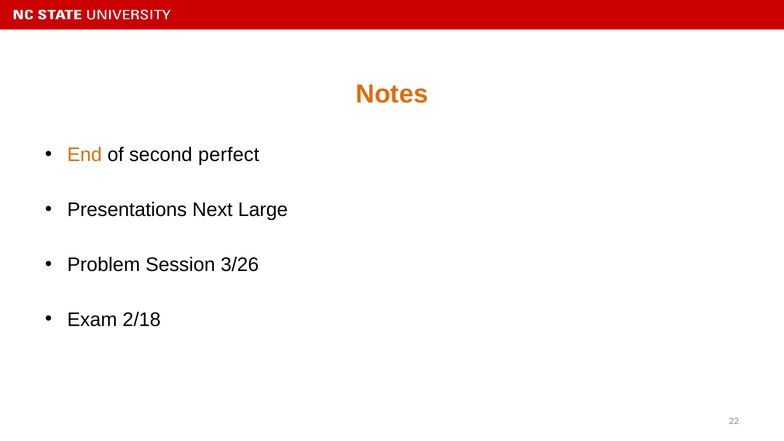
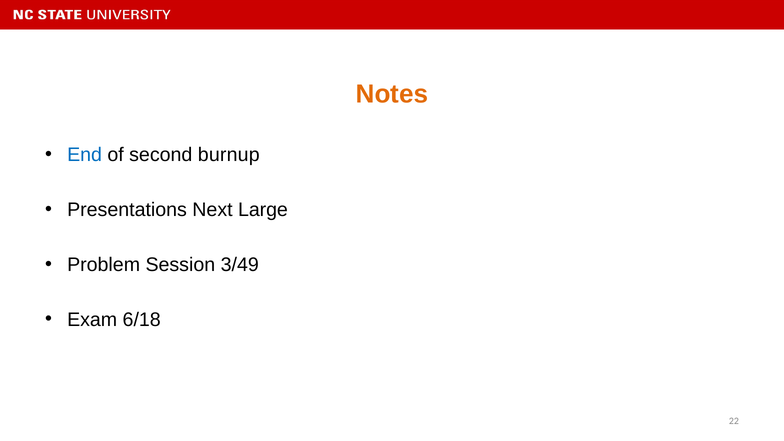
End colour: orange -> blue (85, 155)
perfect: perfect -> burnup (229, 155)
3/26: 3/26 -> 3/49 (240, 265)
2/18: 2/18 -> 6/18 (142, 320)
